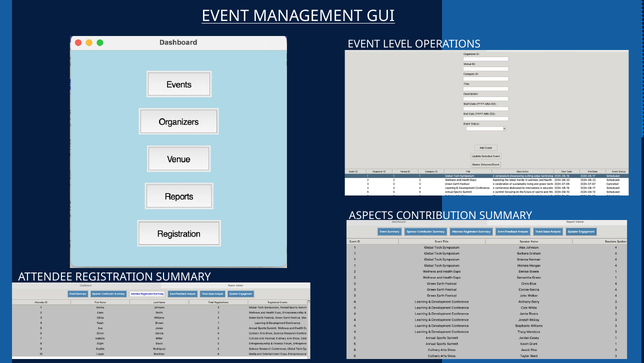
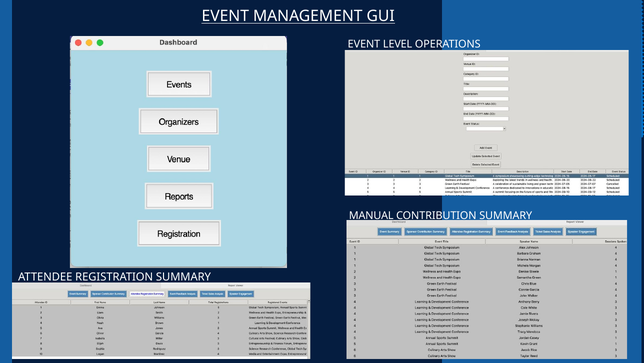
ASPECTS: ASPECTS -> MANUAL (371, 215)
